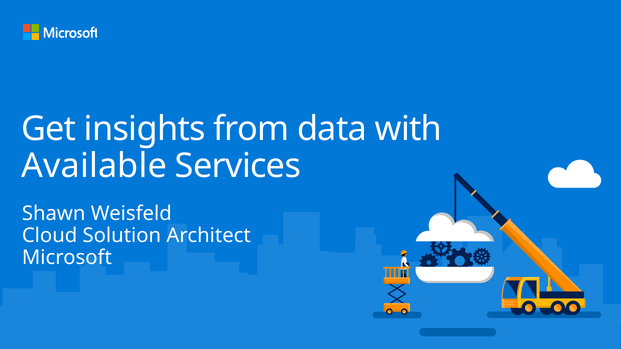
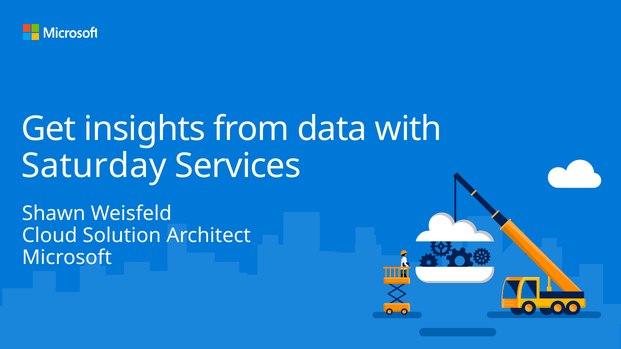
Available: Available -> Saturday (94, 166)
